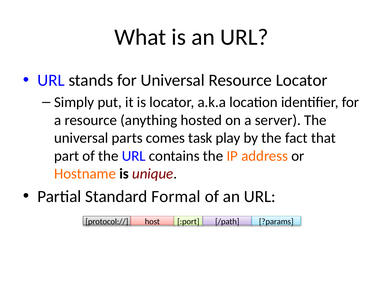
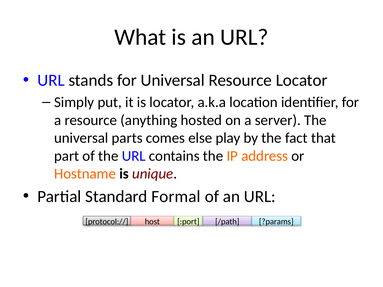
task: task -> else (200, 138)
